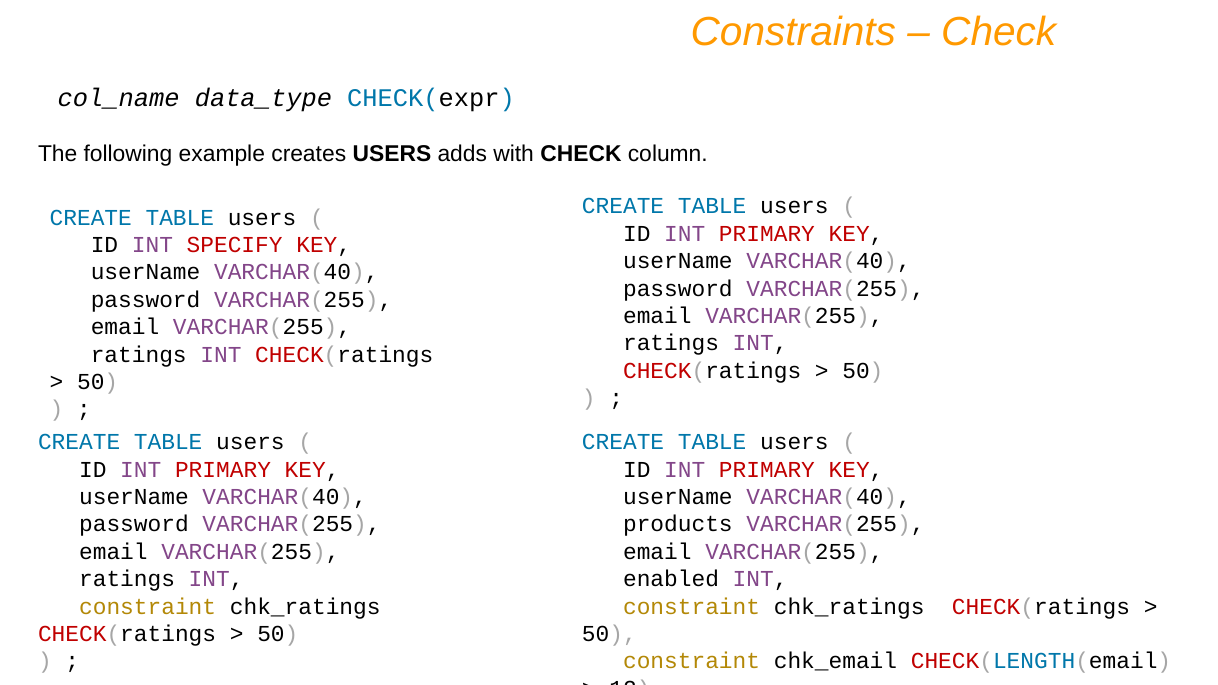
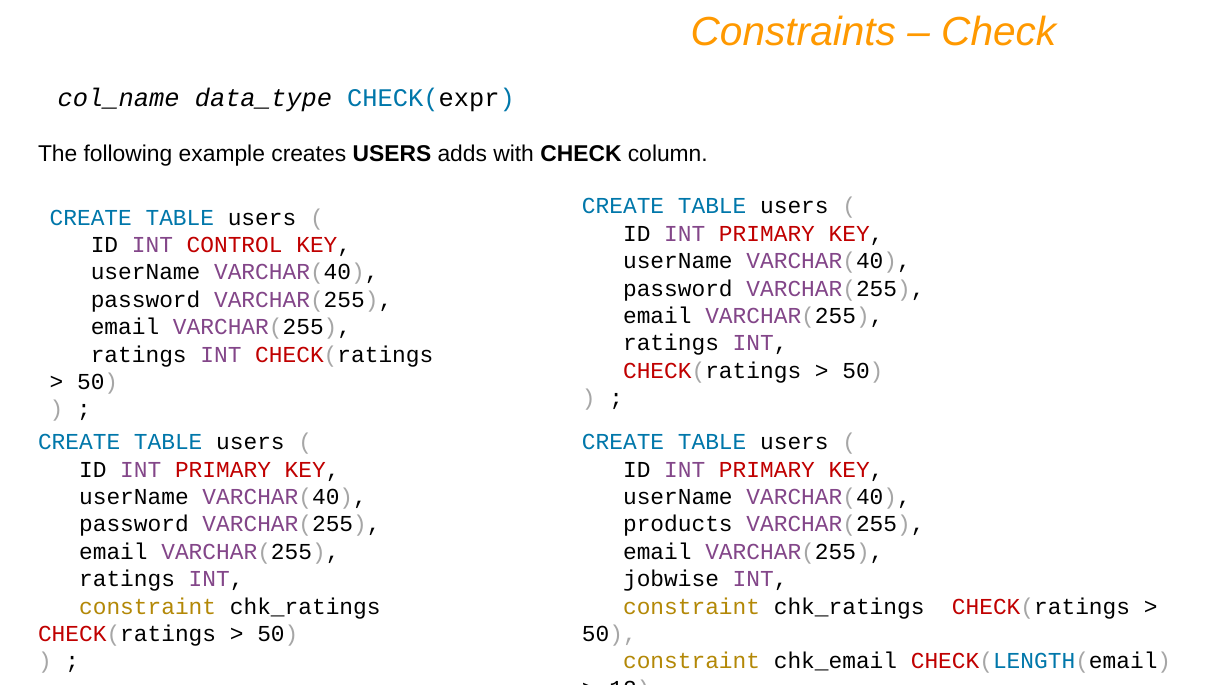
SPECIFY: SPECIFY -> CONTROL (235, 245)
enabled: enabled -> jobwise (671, 579)
